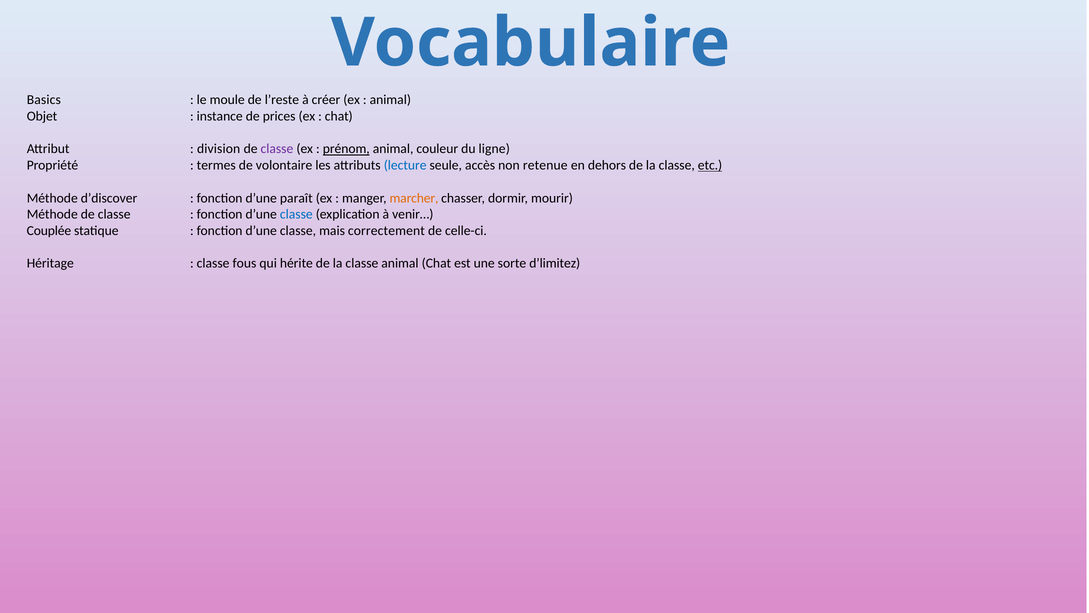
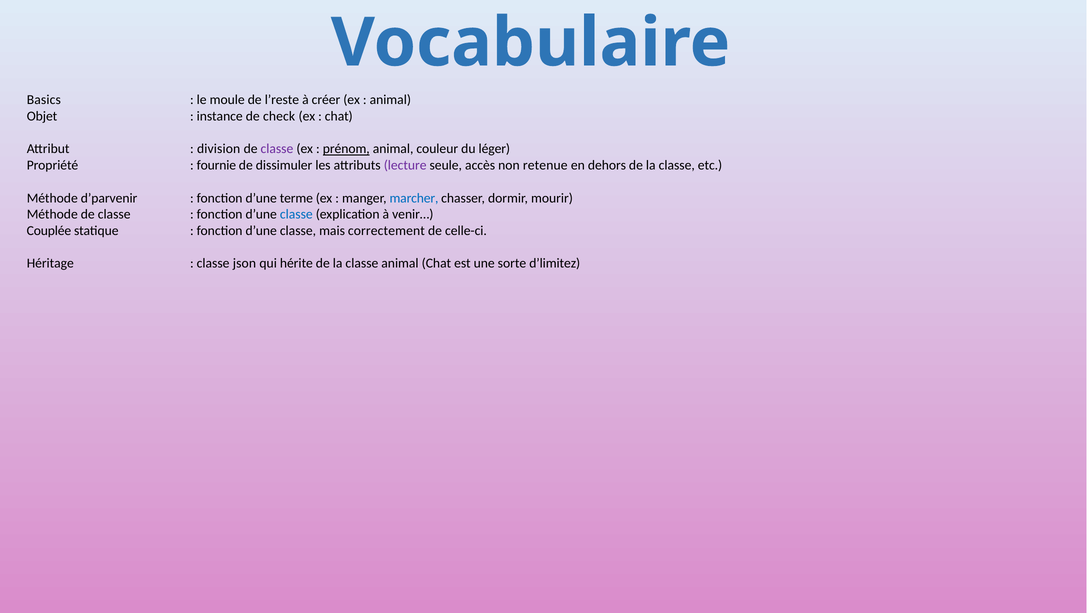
prices: prices -> check (279, 116)
ligne: ligne -> léger (494, 149)
termes: termes -> fournie (216, 165)
volontaire: volontaire -> dissimuler (284, 165)
lecture colour: blue -> purple (405, 165)
etc underline: present -> none (710, 165)
d’discover: d’discover -> d’parvenir (109, 198)
paraît: paraît -> terme (296, 198)
marcher colour: orange -> blue (414, 198)
fous: fous -> json (244, 263)
